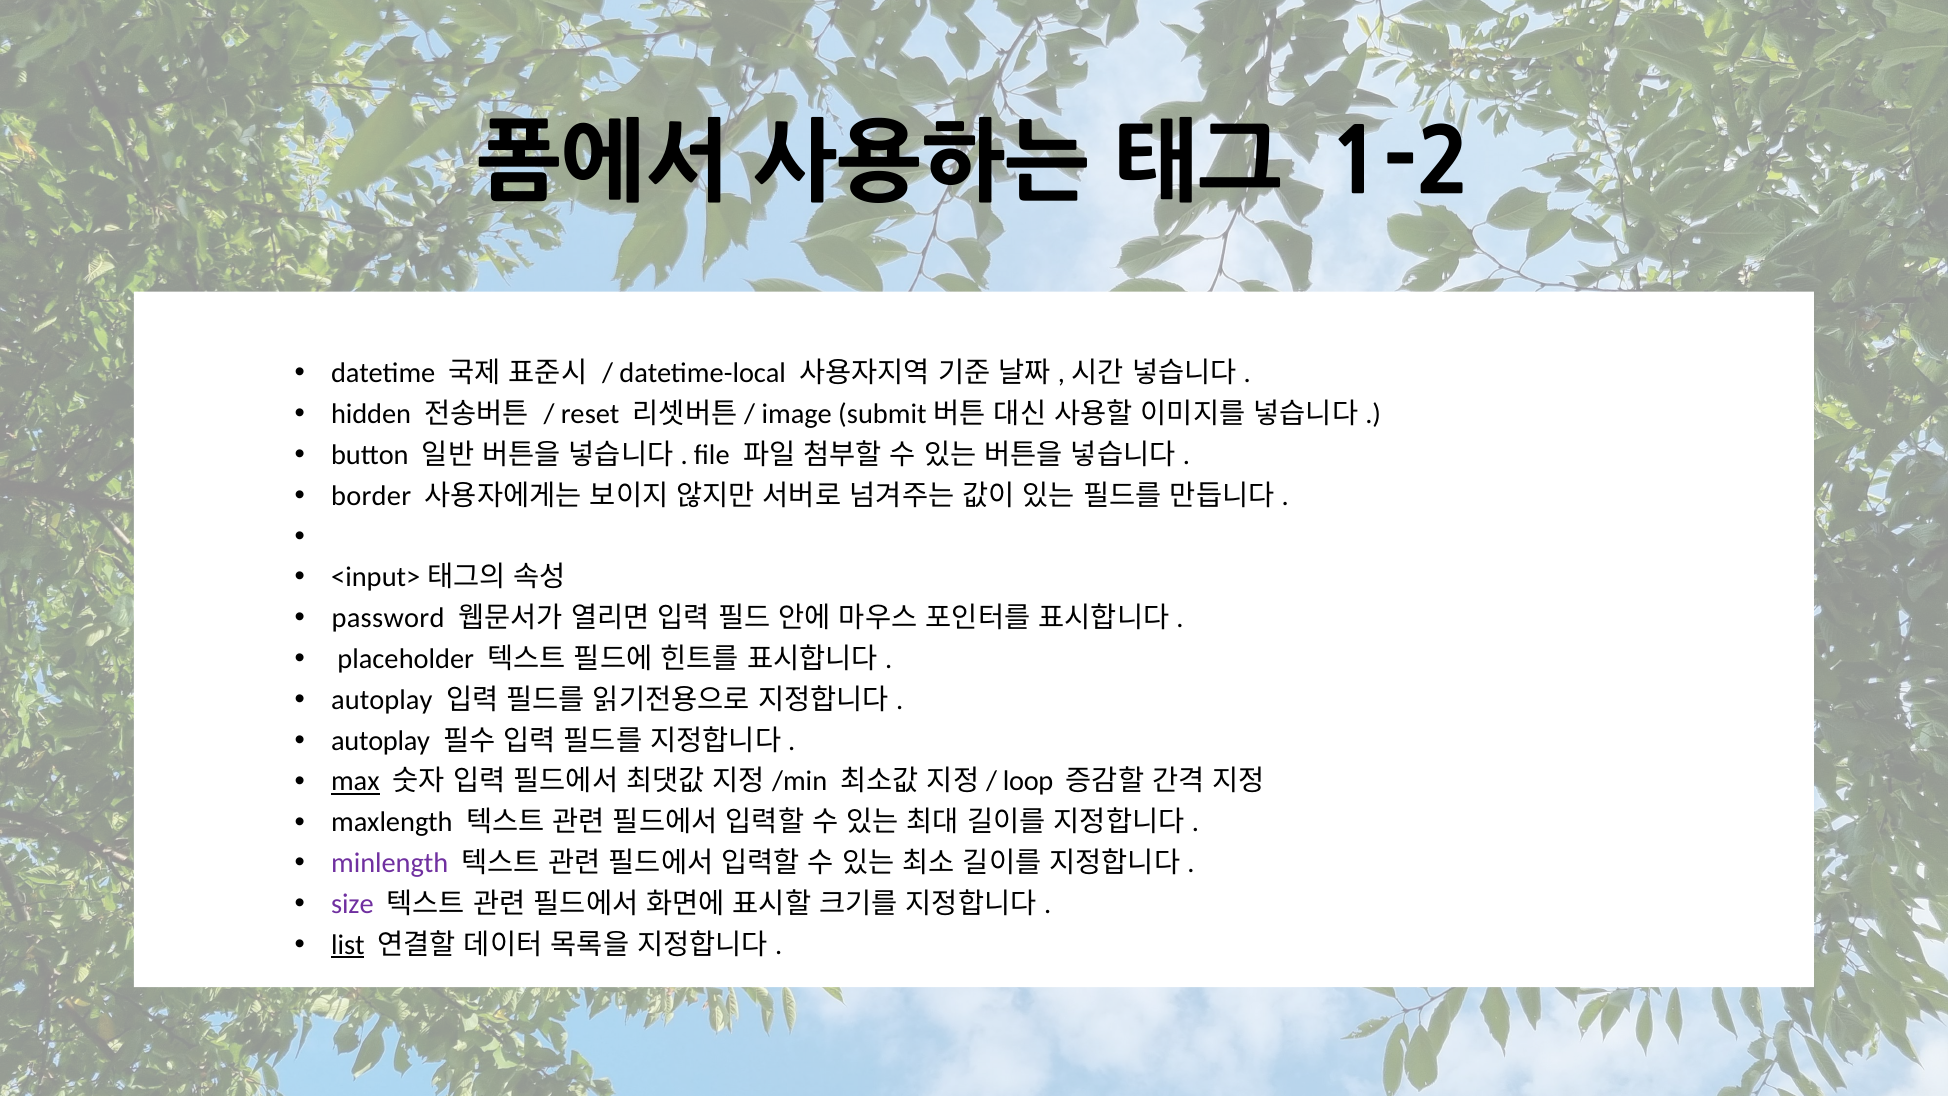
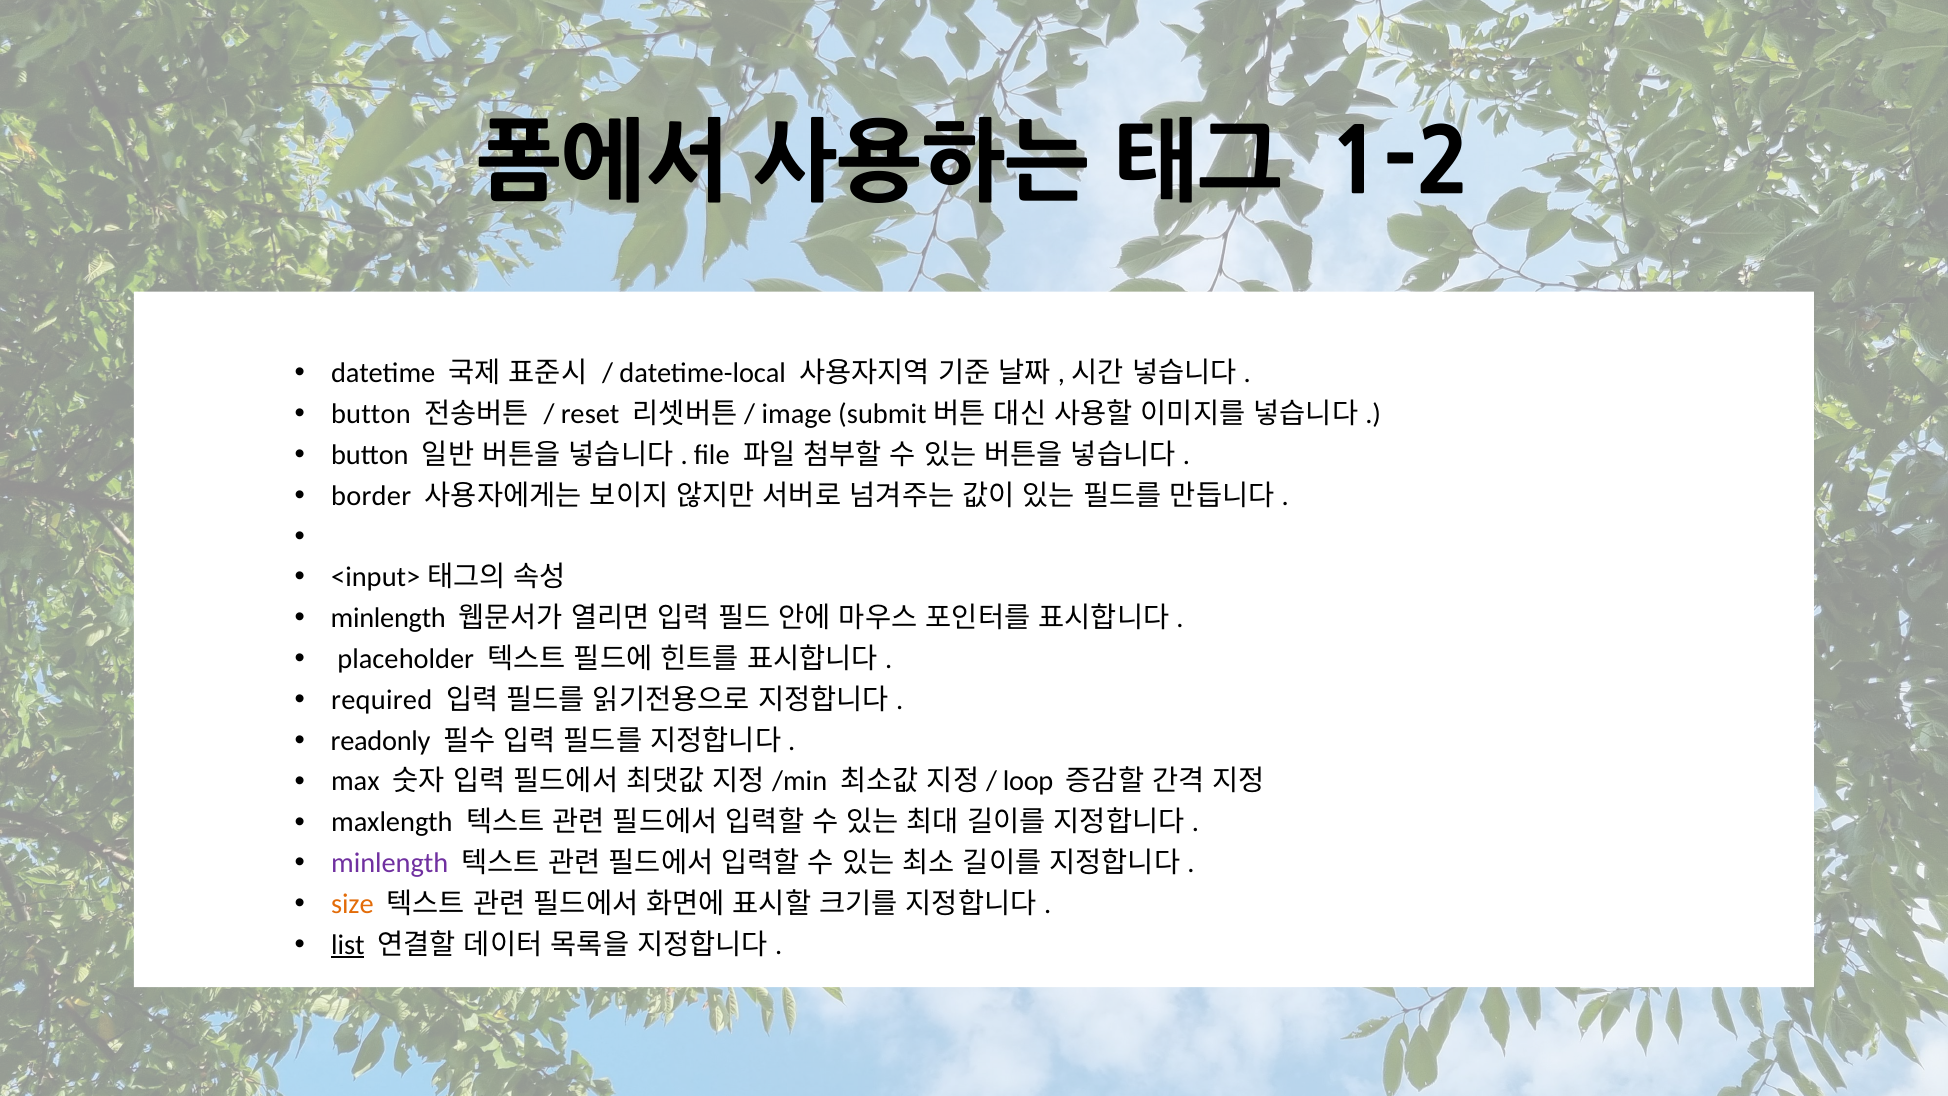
hidden: hidden -> button (371, 414)
password: password -> minlength (388, 618)
autoplay: autoplay -> required (382, 700)
autoplay: autoplay -> readonly (381, 741)
max underline: present -> none (355, 781)
size colour: purple -> orange (352, 904)
